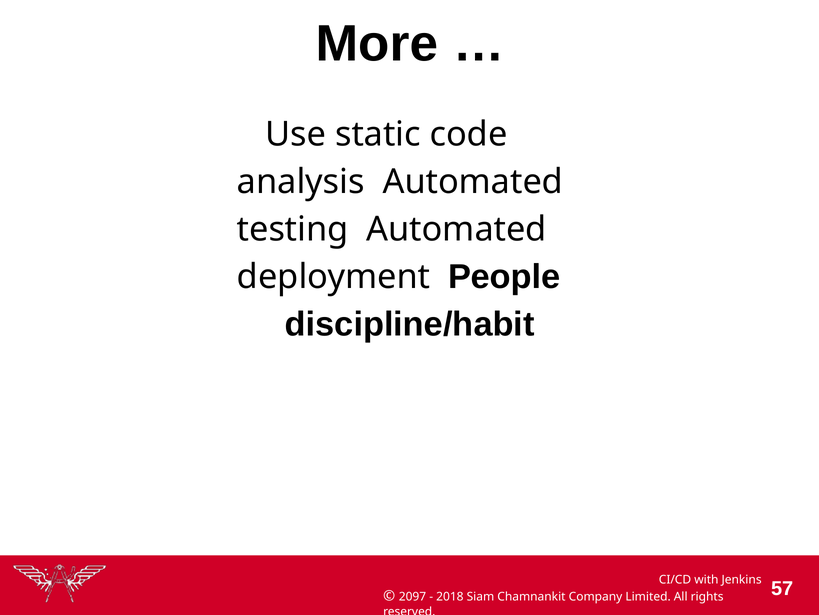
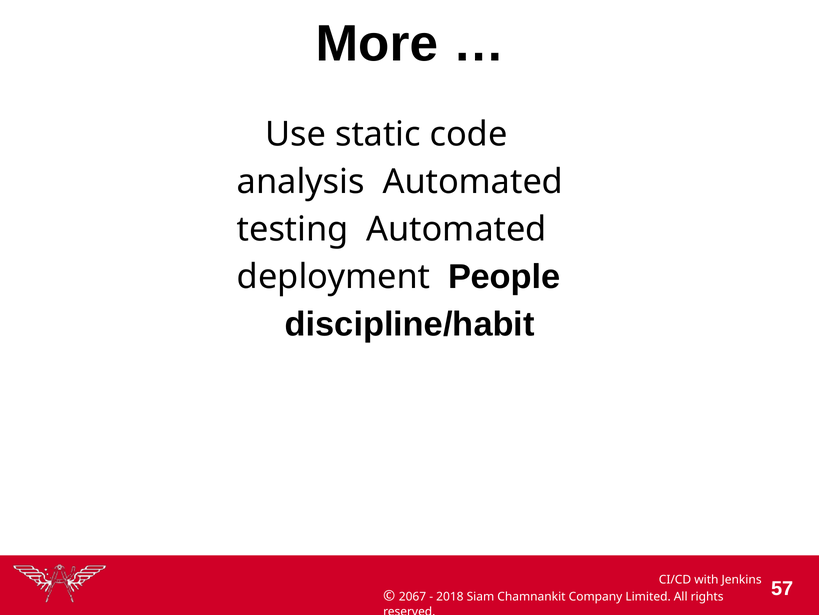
2097: 2097 -> 2067 (412, 596)
